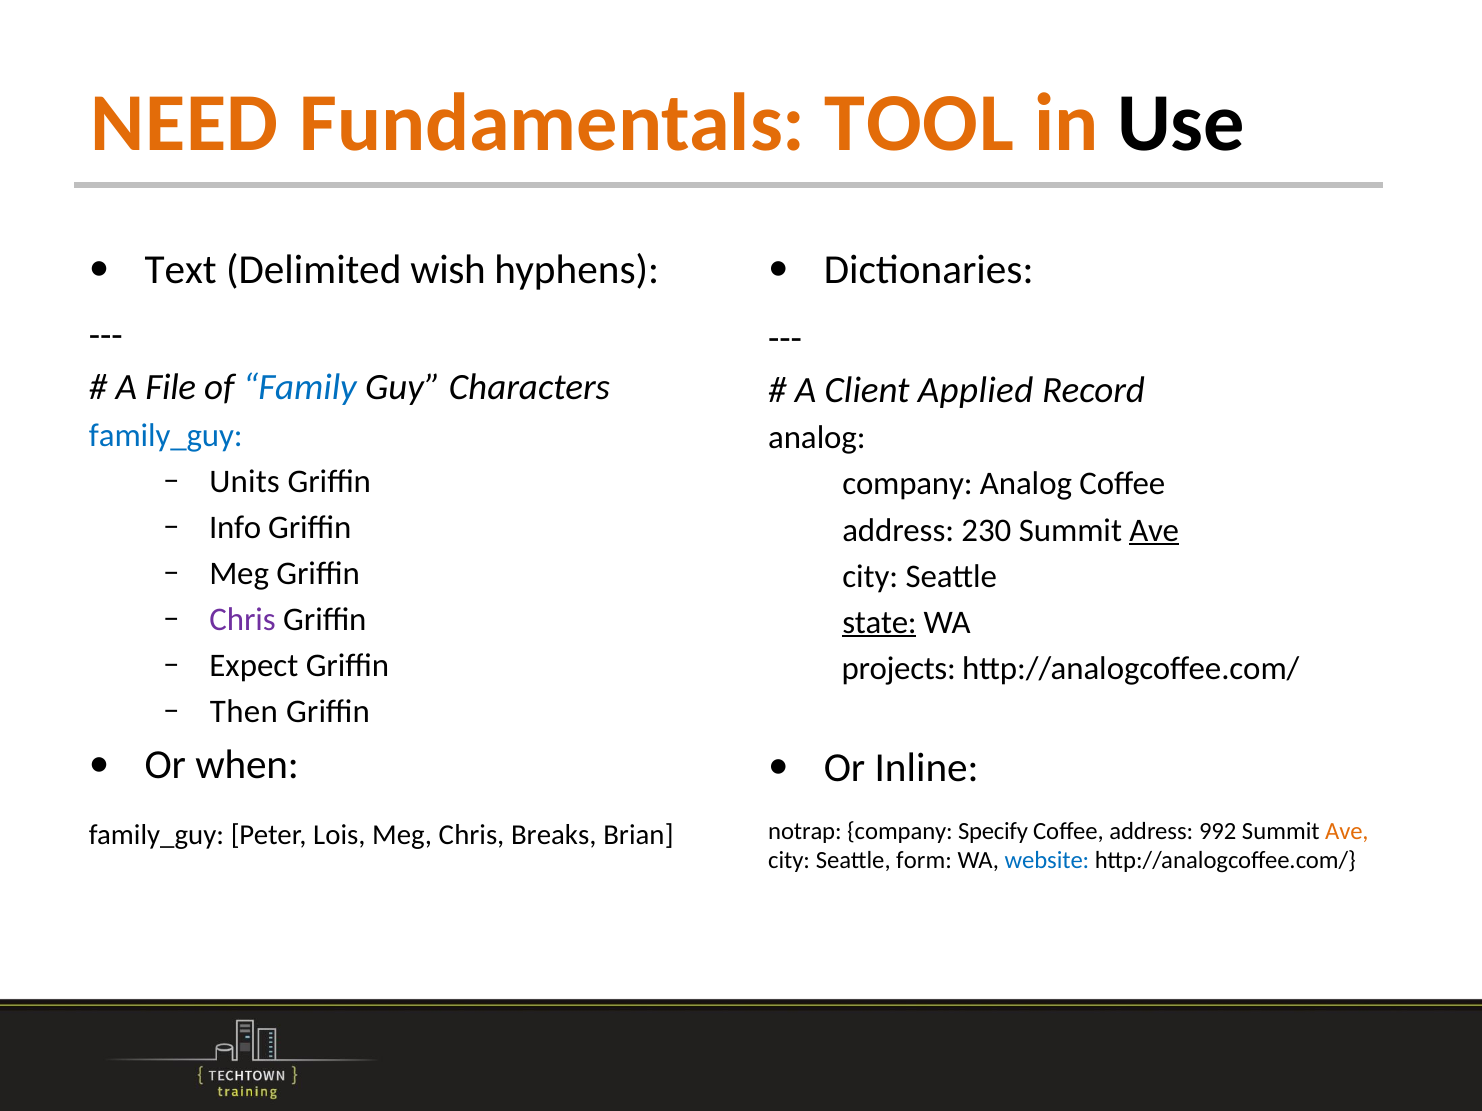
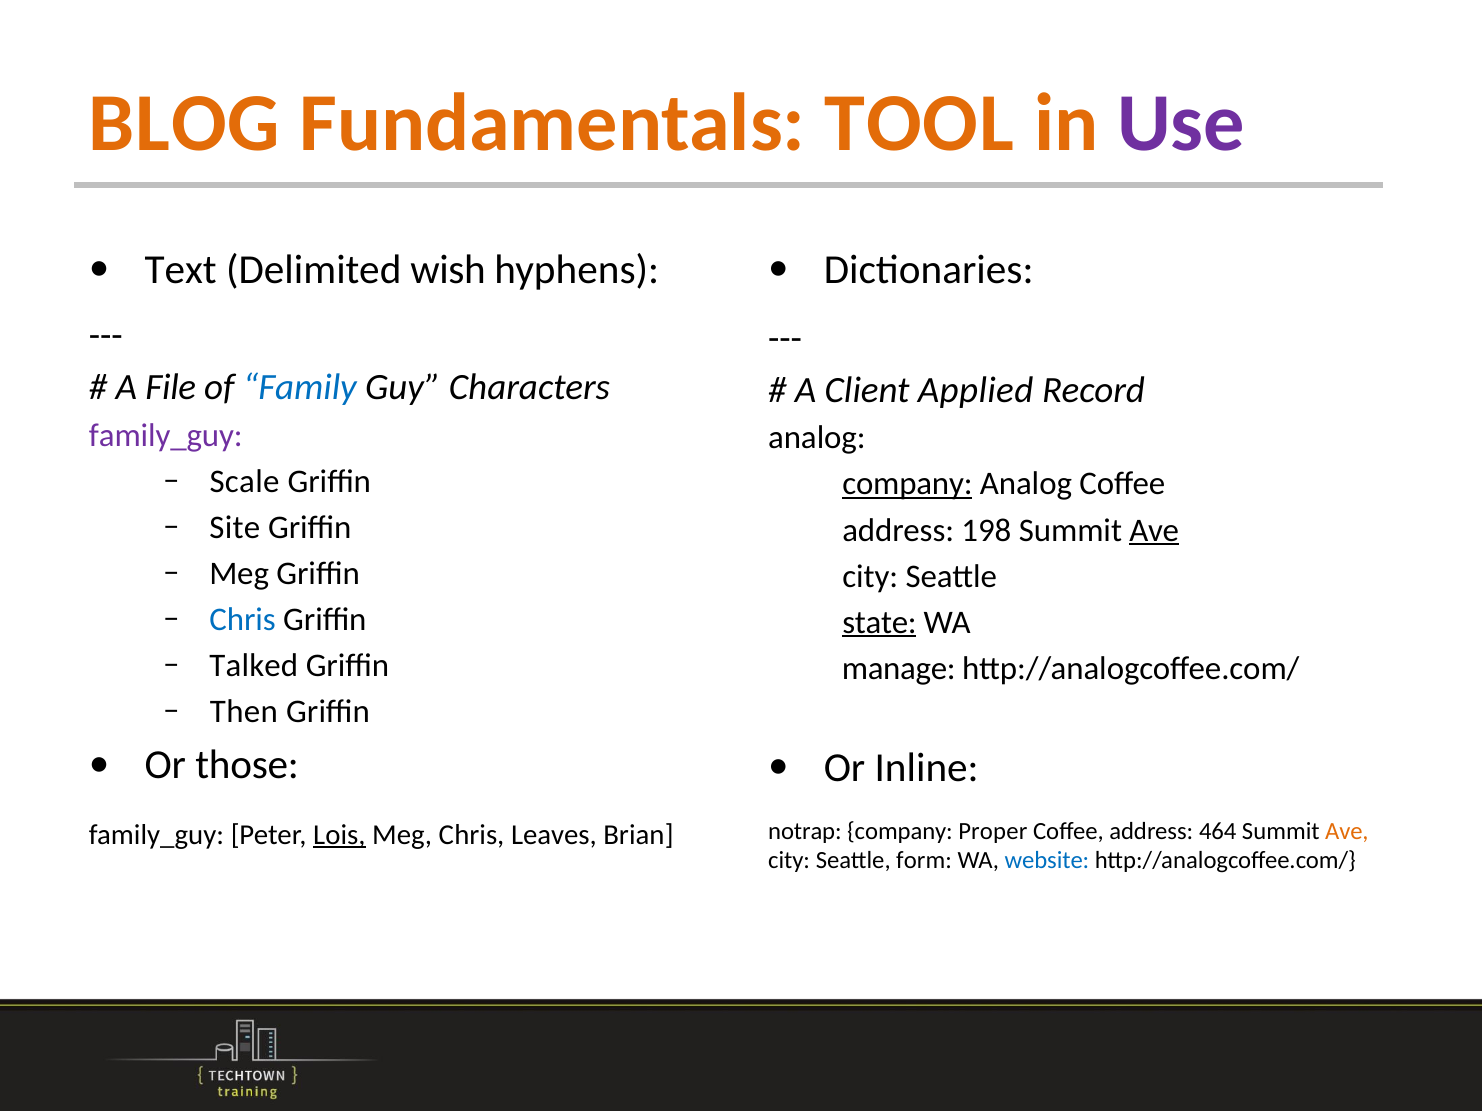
NEED: NEED -> BLOG (185, 123)
Use colour: black -> purple (1181, 123)
family_guy colour: blue -> purple (166, 435)
Units: Units -> Scale (245, 481)
company underline: none -> present (907, 484)
Info: Info -> Site (235, 528)
230: 230 -> 198 (986, 530)
Chris colour: purple -> blue (243, 620)
Expect: Expect -> Talked (254, 666)
projects: projects -> manage (899, 669)
when: when -> those (247, 765)
Specify: Specify -> Proper (993, 832)
992: 992 -> 464 (1218, 832)
Lois underline: none -> present (339, 835)
Breaks: Breaks -> Leaves (554, 835)
